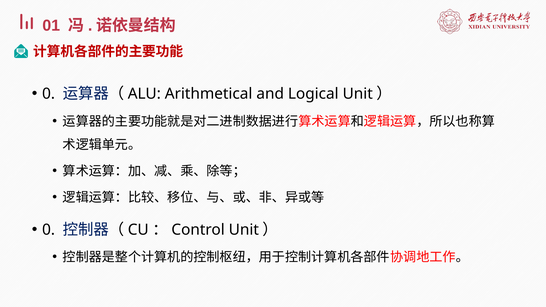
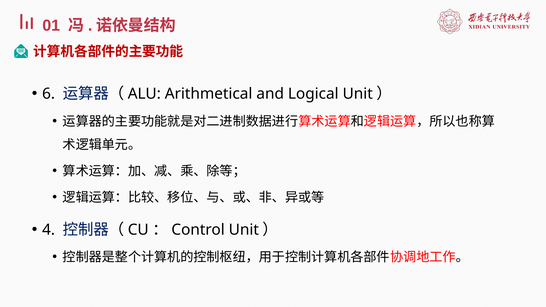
0: 0 -> 6 (49, 94)
0: 0 -> 4 (49, 230)
